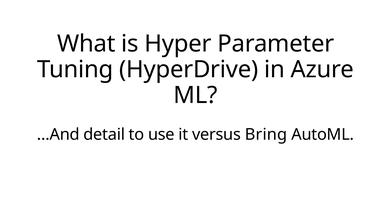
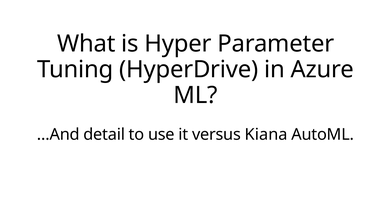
Bring: Bring -> Kiana (266, 135)
